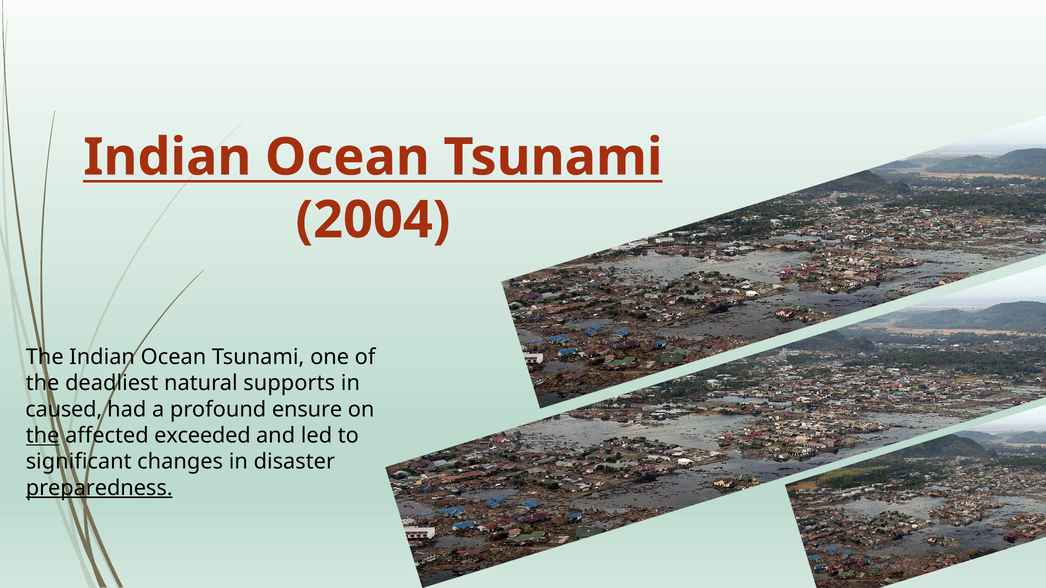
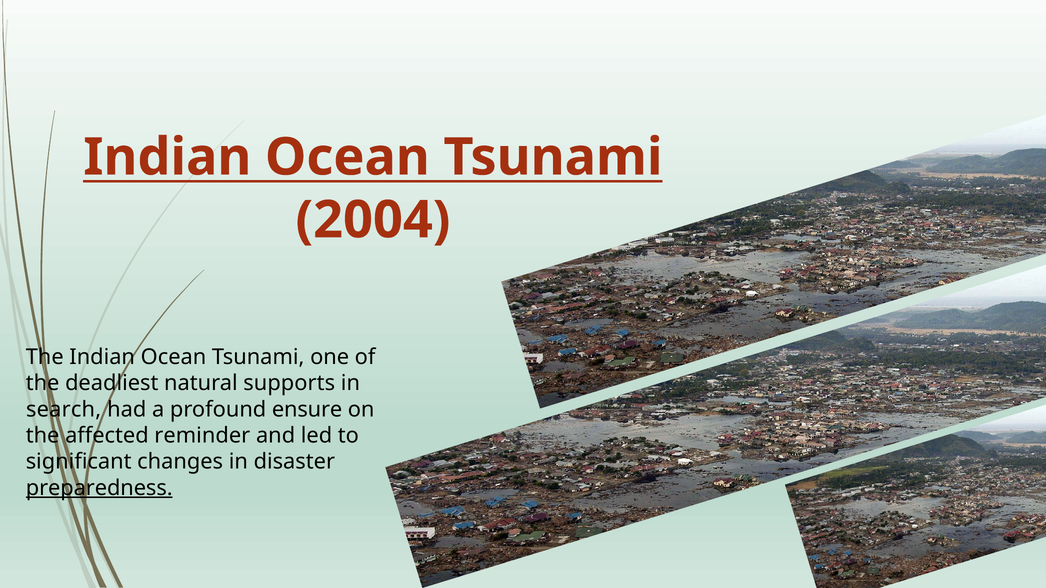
caused: caused -> search (64, 410)
the underline: present -> none (43, 436)
exceeded: exceeded -> reminder (202, 436)
